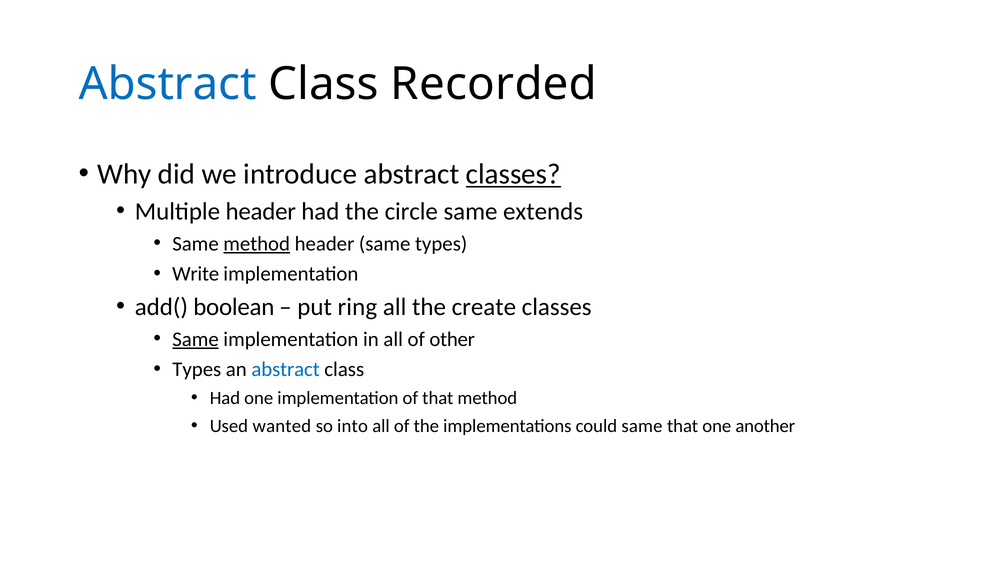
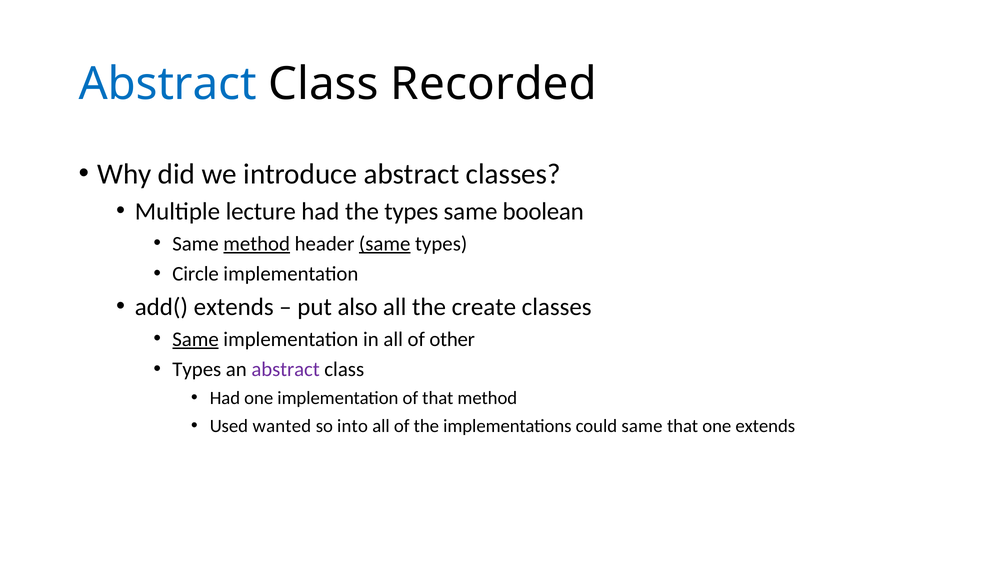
classes underline: present -> none (513, 174)
Multiple header: header -> lecture (261, 211)
the circle: circle -> types (411, 211)
extends: extends -> boolean (543, 211)
same underline: none -> present (385, 244)
Write: Write -> Circle (196, 274)
add( boolean: boolean -> extends (234, 307)
ring: ring -> also (358, 307)
abstract colour: blue -> purple (286, 369)
one another: another -> extends (765, 426)
